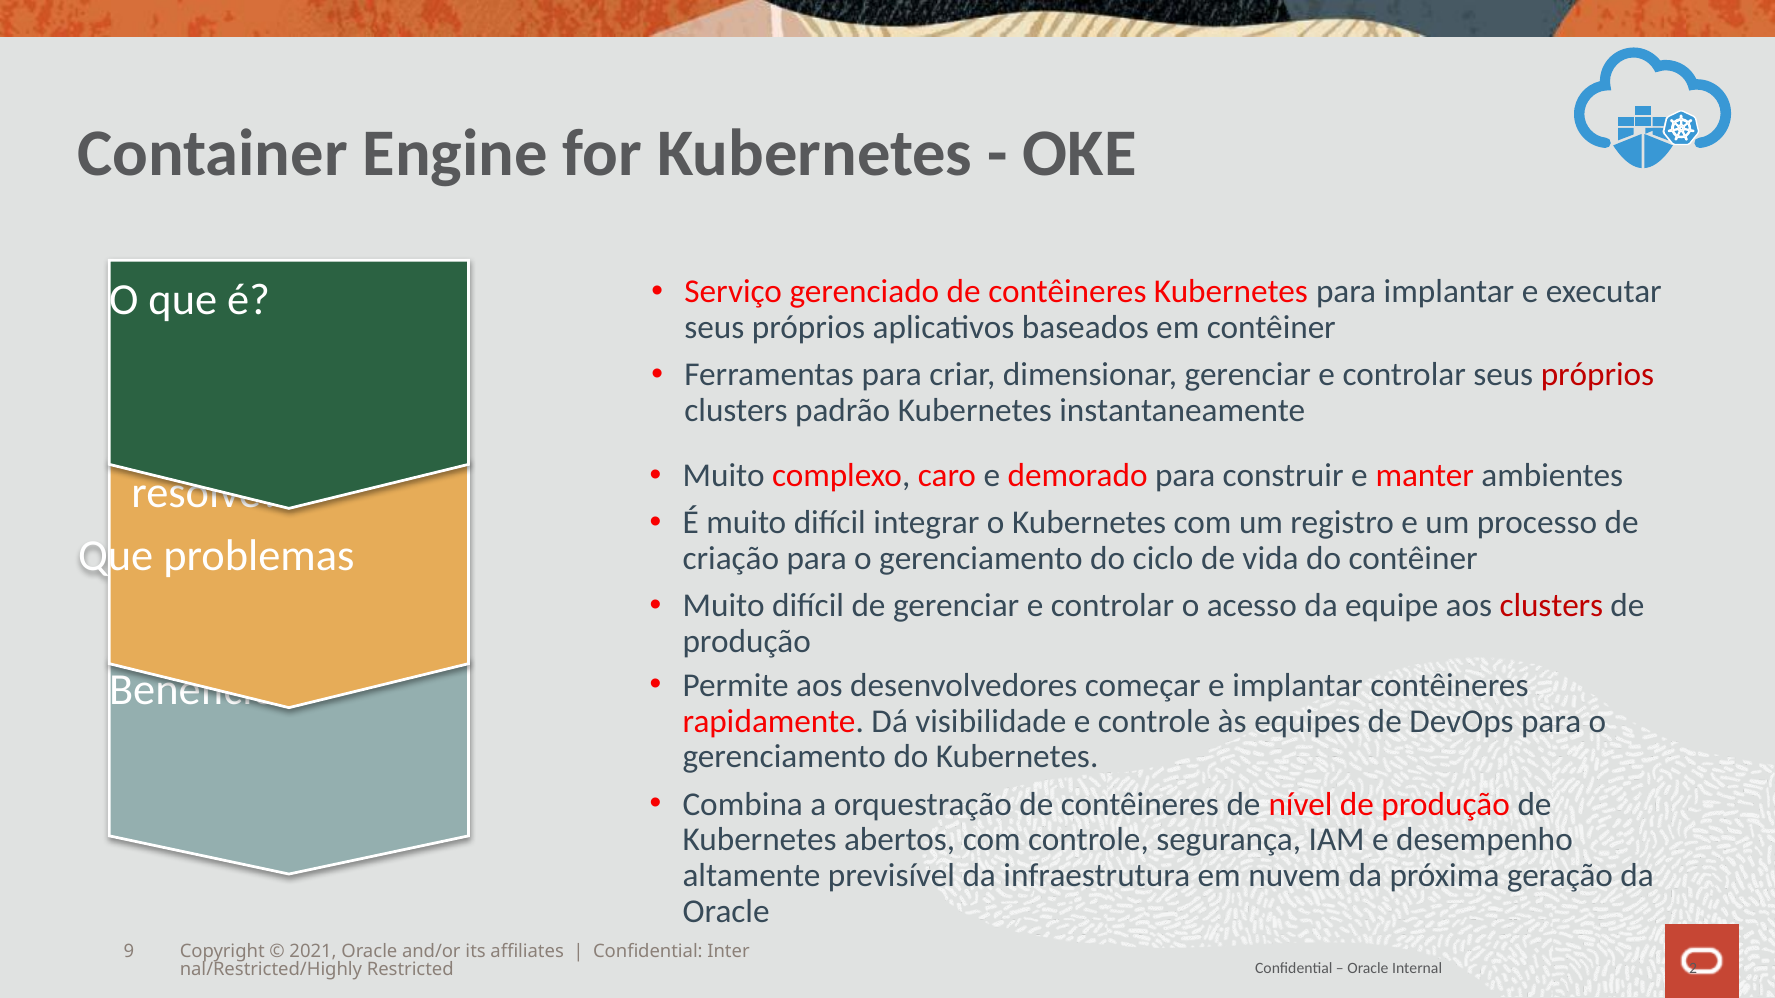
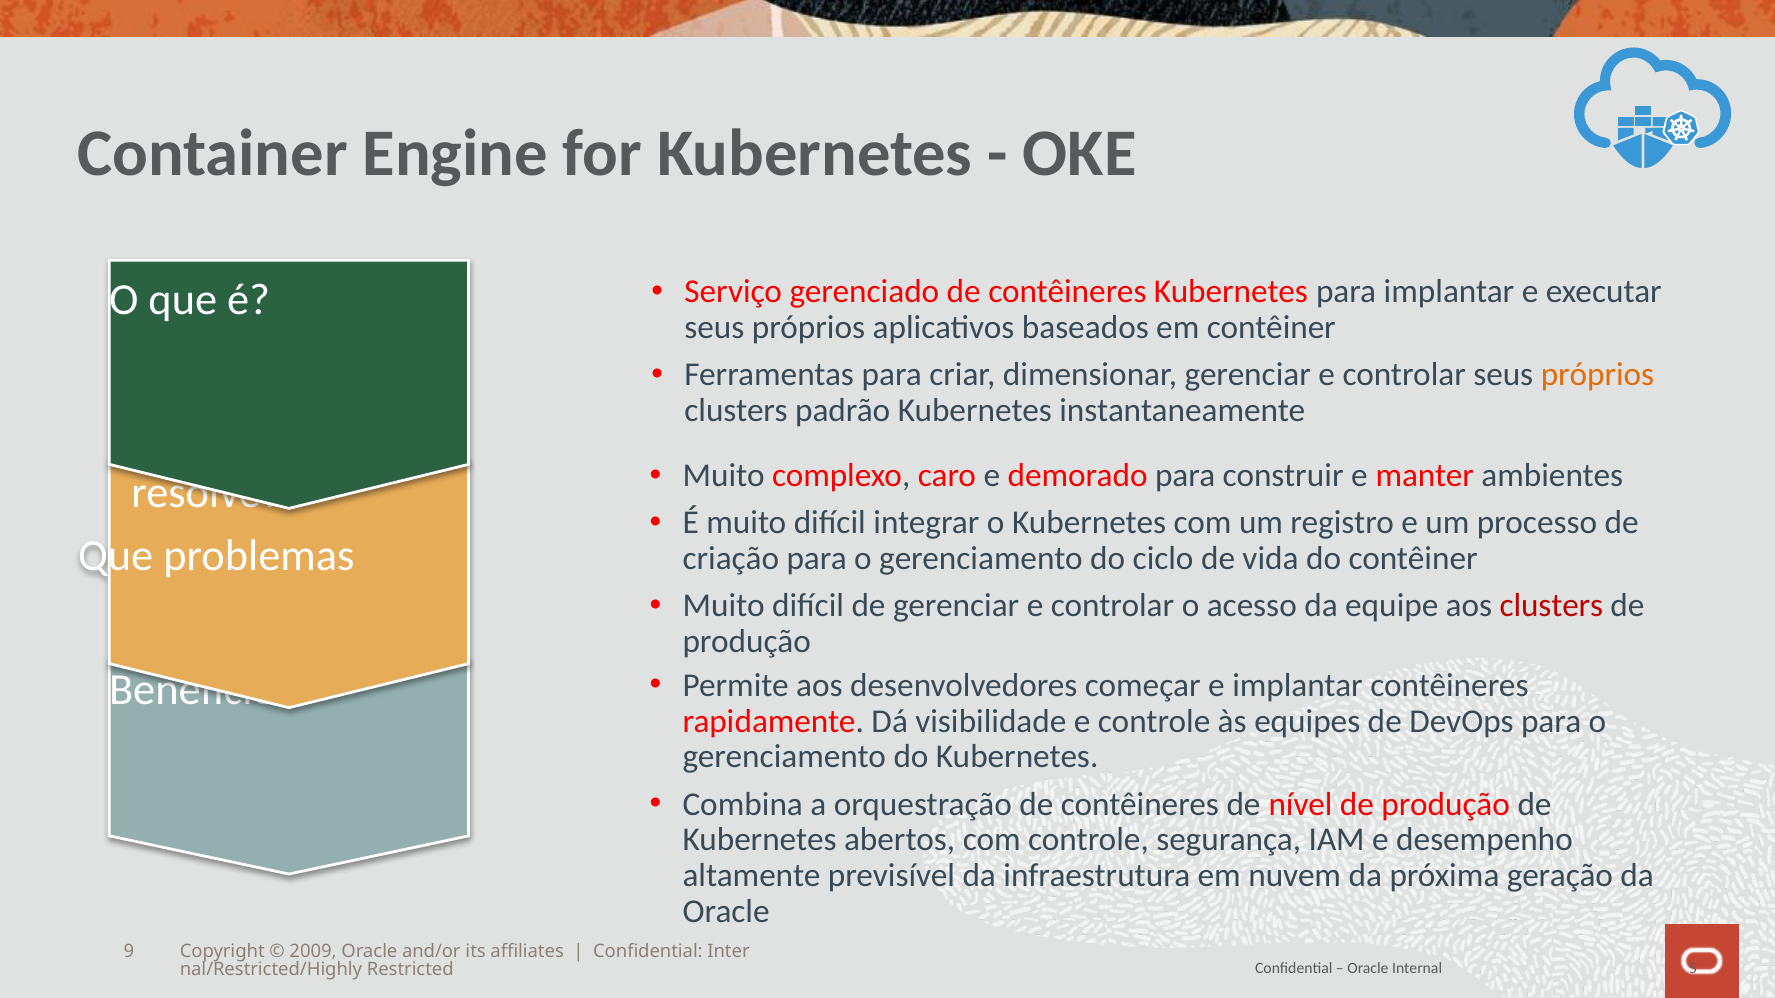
próprios colour: red -> orange (1597, 375)
2021: 2021 -> 2009 (313, 952)
2: 2 -> 5 (1693, 969)
